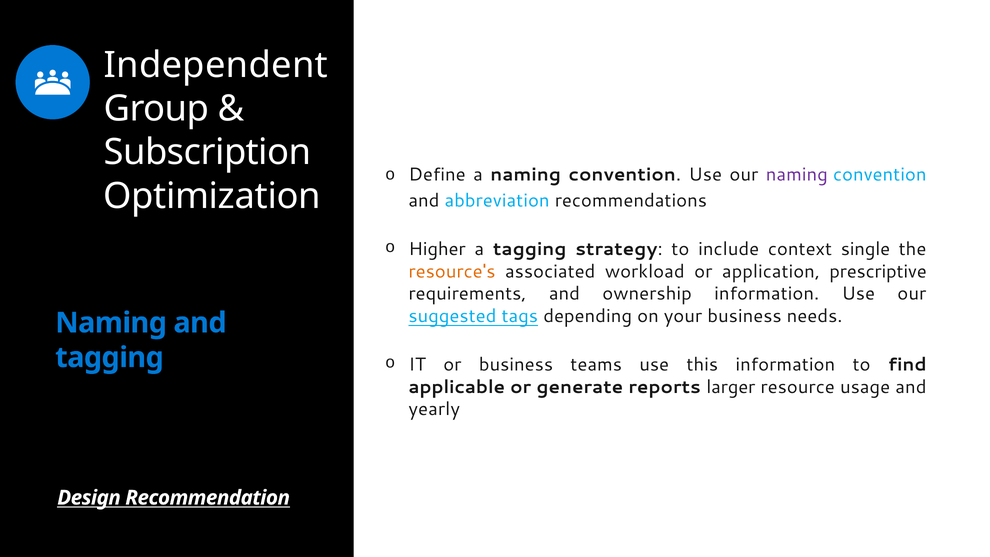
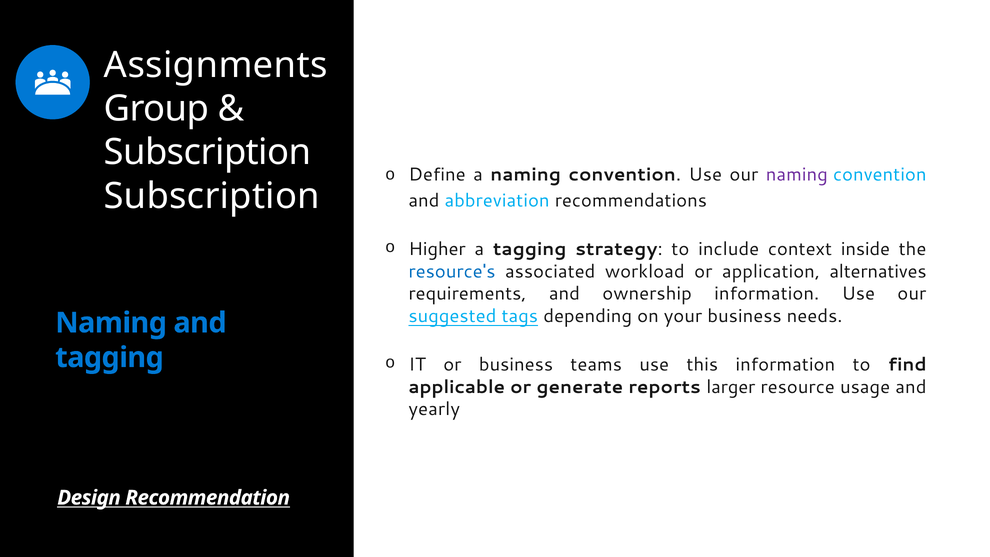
Independent: Independent -> Assignments (216, 65)
Optimization: Optimization -> Subscription (212, 196)
single: single -> inside (865, 249)
resource's colour: orange -> blue (452, 271)
prescriptive: prescriptive -> alternatives (878, 271)
